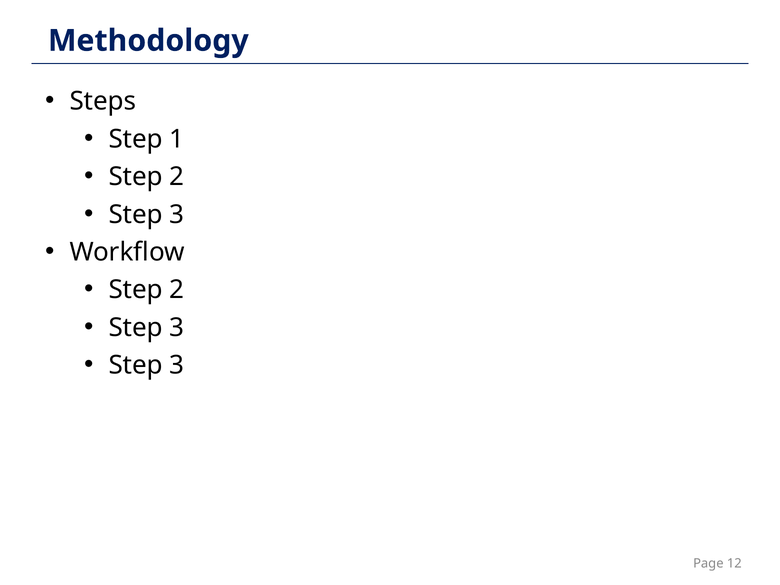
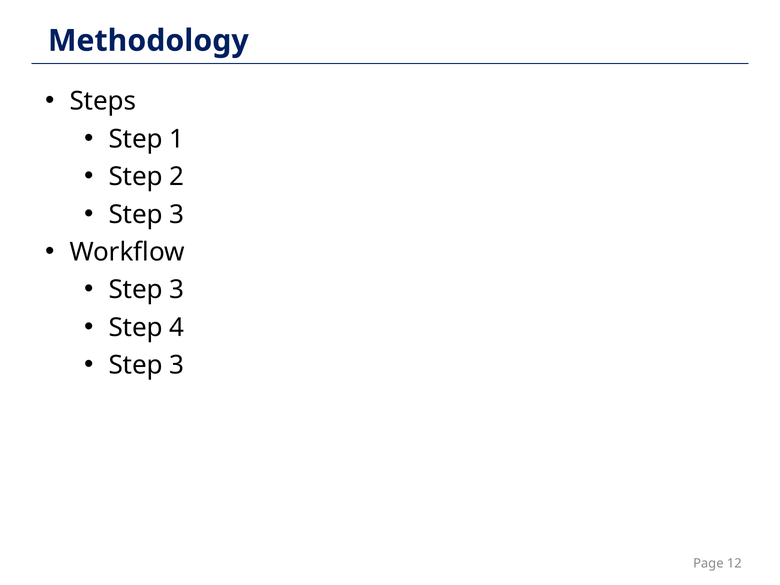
2: 2 -> 3 (177, 290)
3: 3 -> 4 (177, 328)
